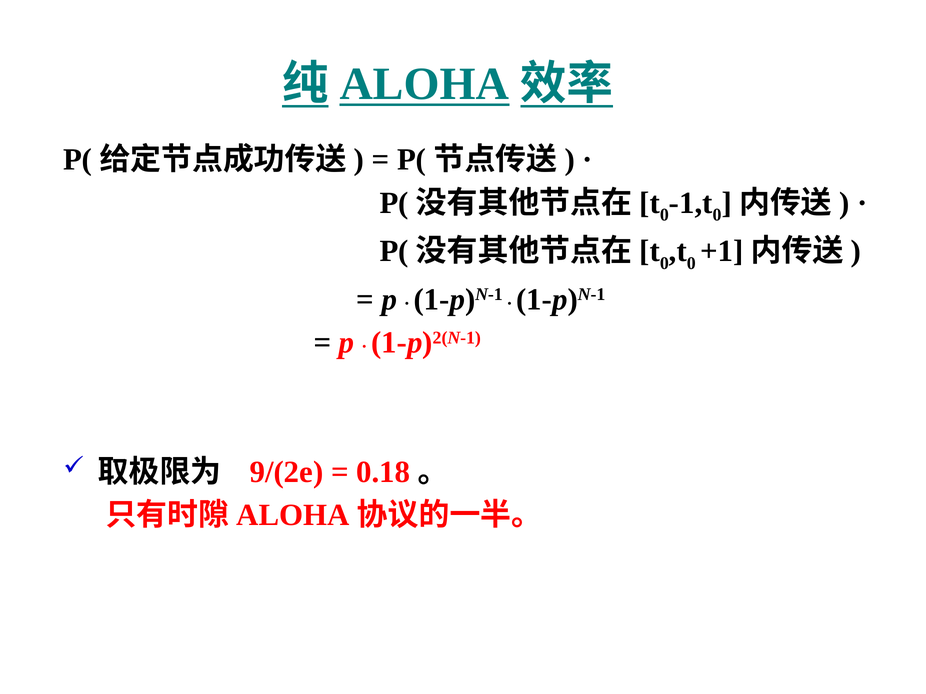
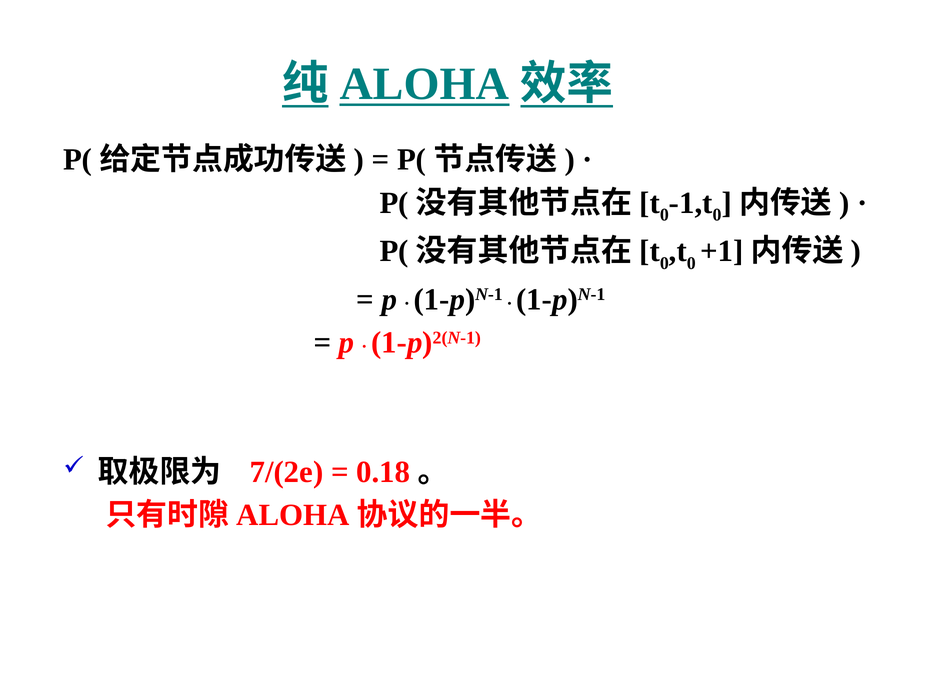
9/(2e: 9/(2e -> 7/(2e (287, 472)
